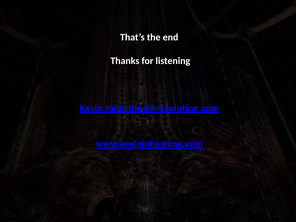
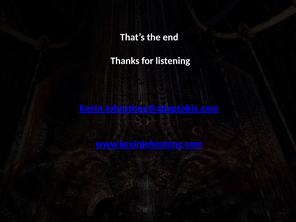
Kevin.Johnstone@resolution.com: Kevin.Johnstone@resolution.com -> Kevin.Johnstone@adaptable.com (149, 108)
